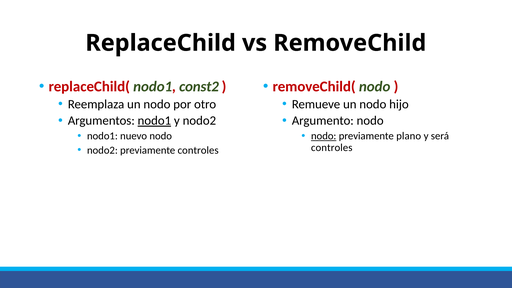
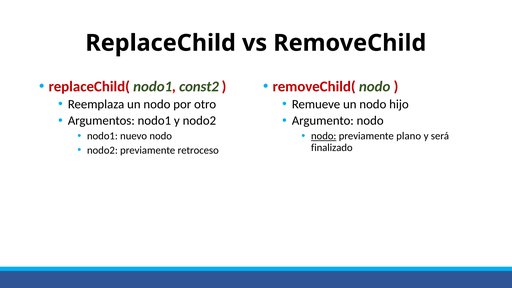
nodo1 underline: present -> none (154, 121)
controles: controles -> finalizado (332, 148)
previamente controles: controles -> retroceso (198, 150)
